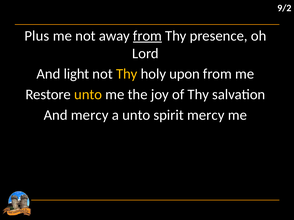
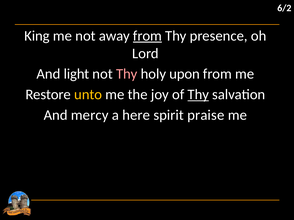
9/2: 9/2 -> 6/2 (284, 8)
Plus: Plus -> King (37, 36)
Thy colour: yellow -> pink (127, 74)
Thy underline: none -> present (198, 95)
a unto: unto -> here (136, 115)
spirit mercy: mercy -> praise (206, 115)
